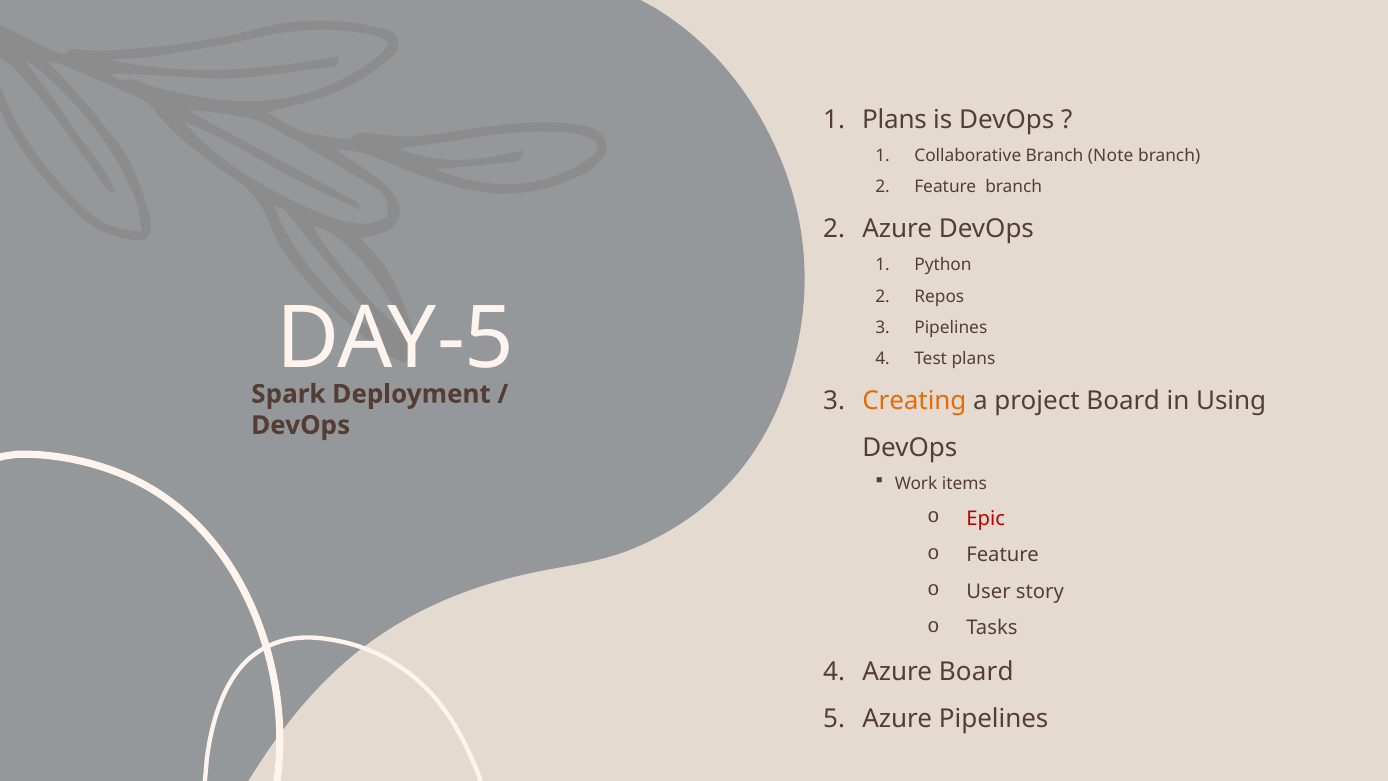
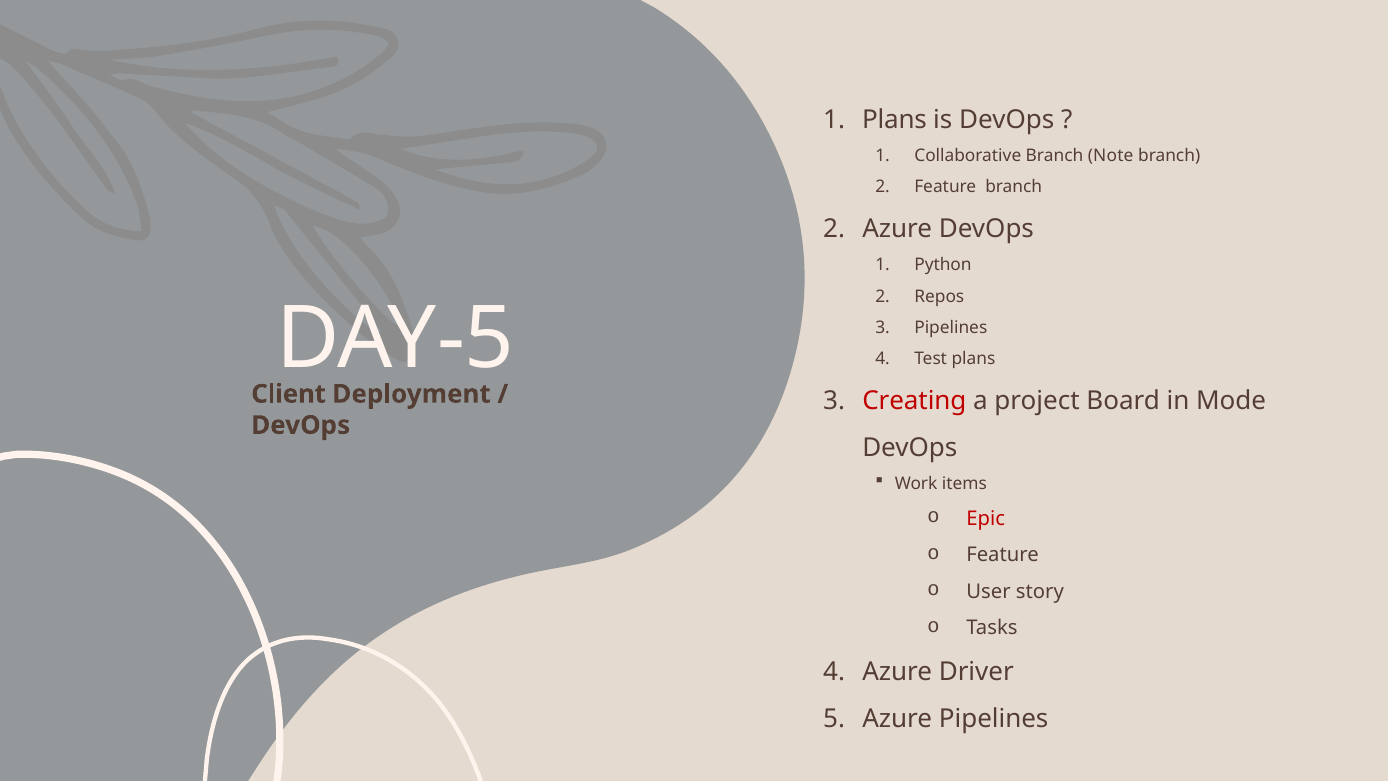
Spark: Spark -> Client (289, 394)
Creating colour: orange -> red (914, 401)
Using: Using -> Mode (1231, 401)
Azure Board: Board -> Driver (976, 672)
